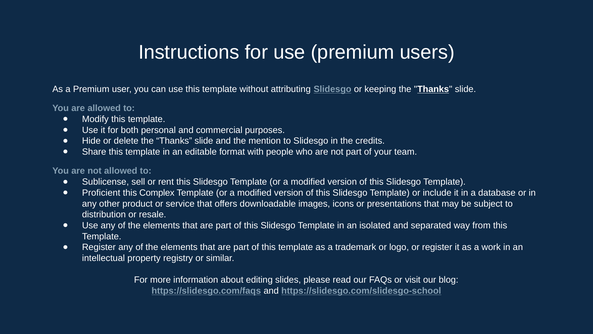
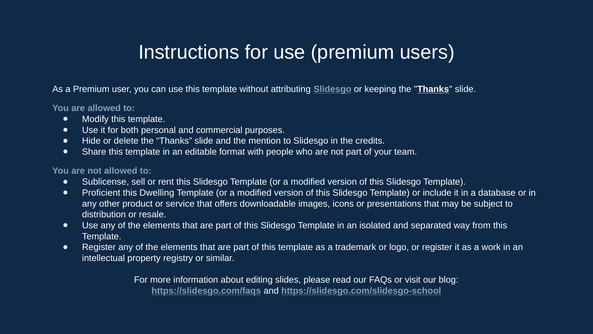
Complex: Complex -> Dwelling (157, 193)
